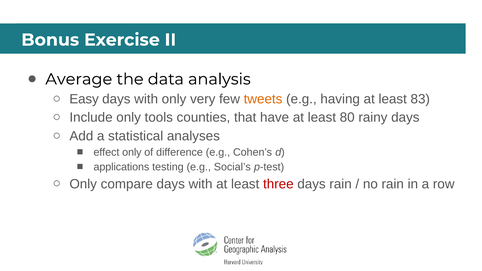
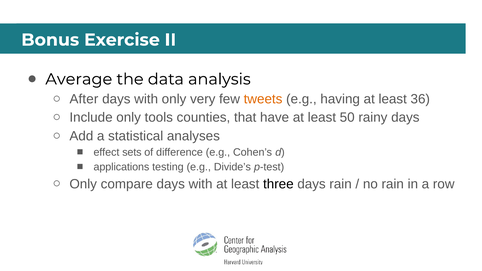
Easy: Easy -> After (84, 99)
83: 83 -> 36 (420, 99)
80: 80 -> 50 (347, 118)
effect only: only -> sets (132, 152)
Social’s: Social’s -> Divide’s (232, 167)
three colour: red -> black (278, 184)
